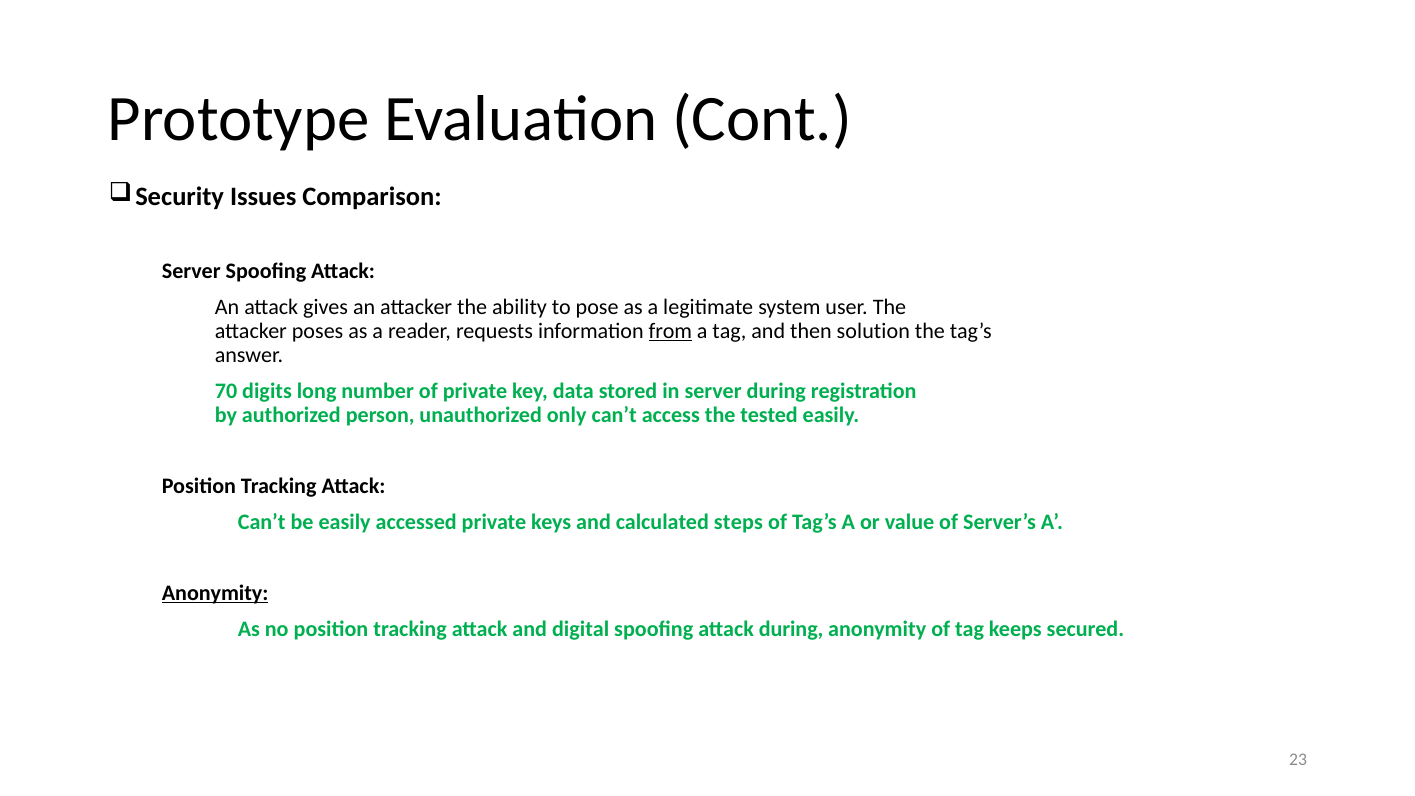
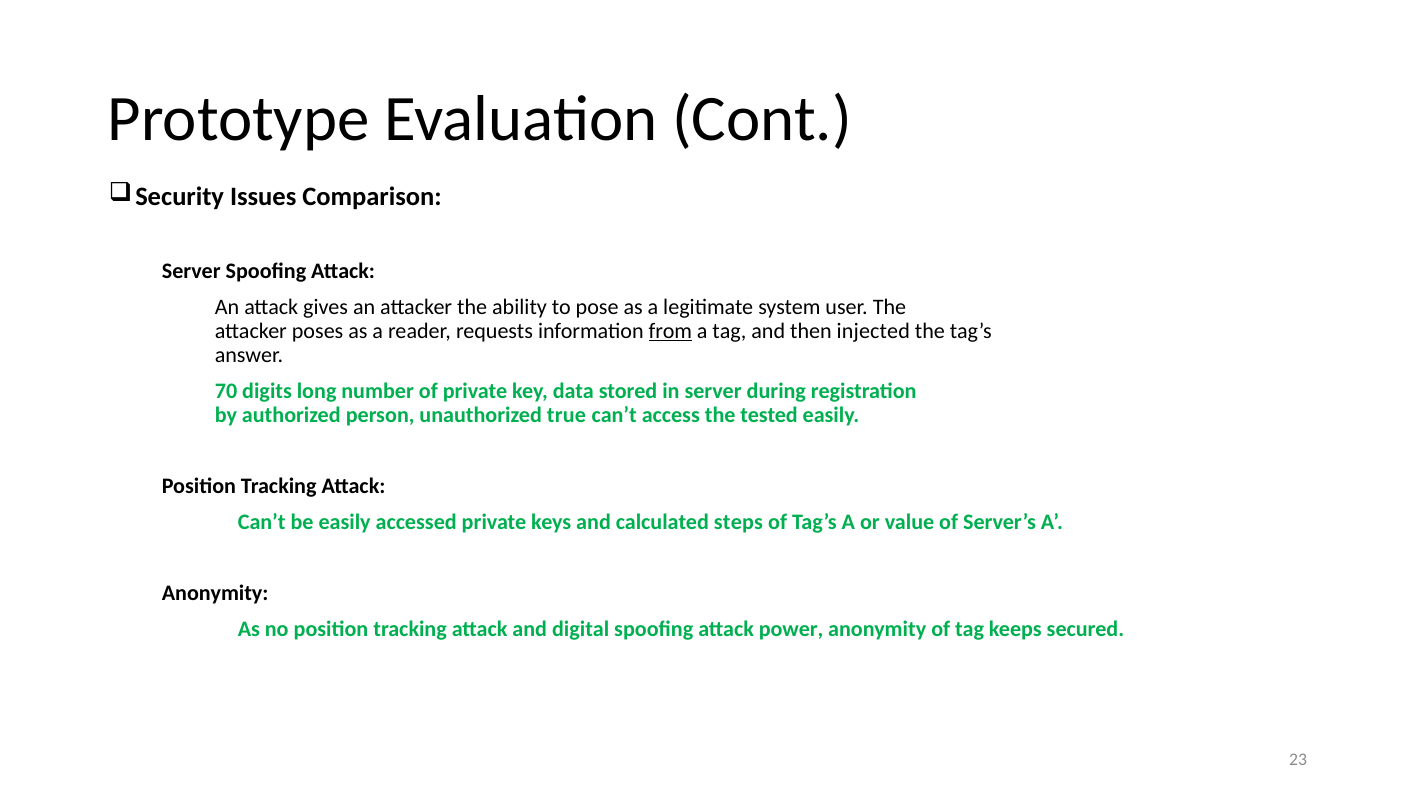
solution: solution -> injected (873, 331)
only: only -> true (567, 415)
Anonymity underline: present -> none (215, 593)
attack during: during -> power (791, 629)
